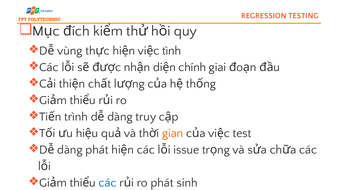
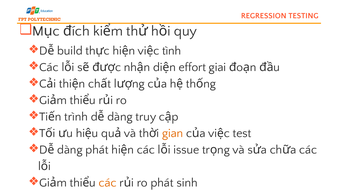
vùng: vùng -> build (70, 51)
chính: chính -> effort (192, 67)
các colour: blue -> orange (108, 183)
